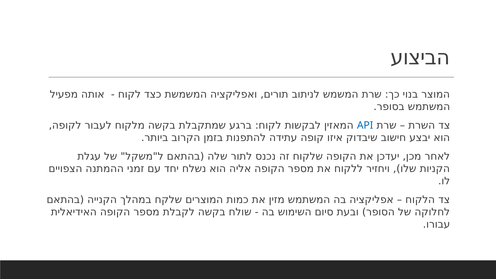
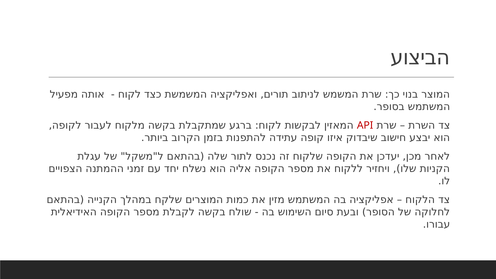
API colour: blue -> red (365, 125)
